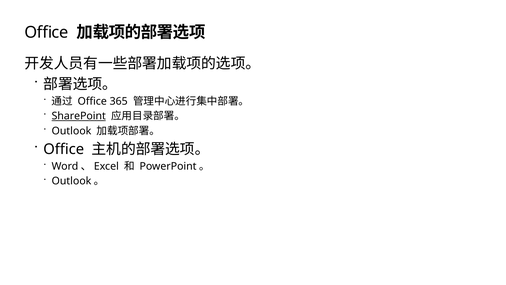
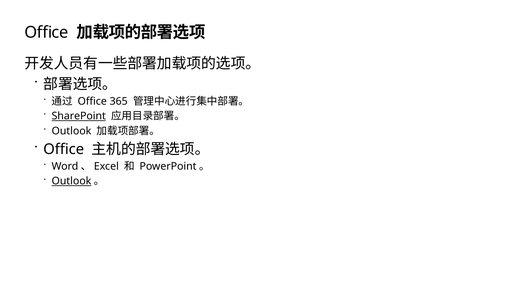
Outlook underline: none -> present (71, 181)
